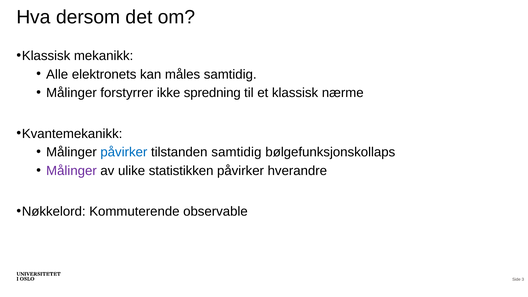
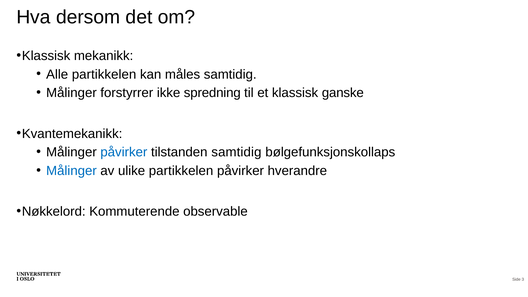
Alle elektronets: elektronets -> partikkelen (104, 74)
nærme: nærme -> ganske (343, 93)
Målinger colour: purple -> blue (71, 171)
ulike statistikken: statistikken -> partikkelen (181, 171)
